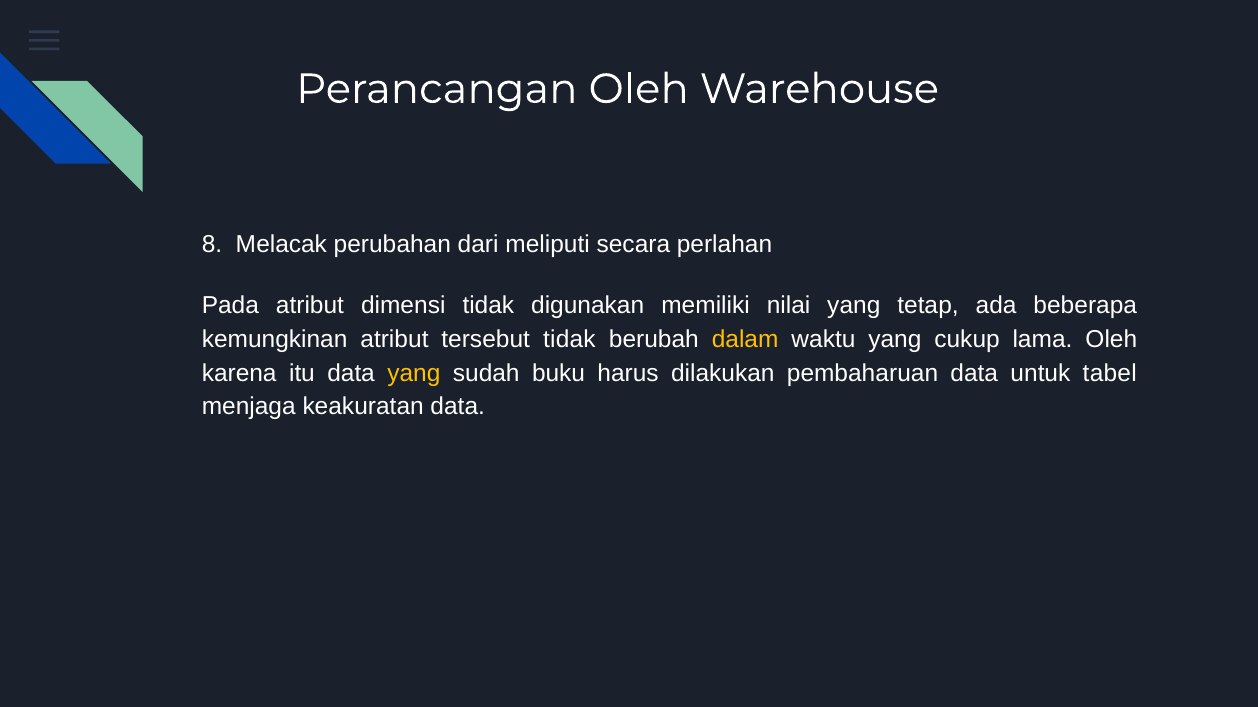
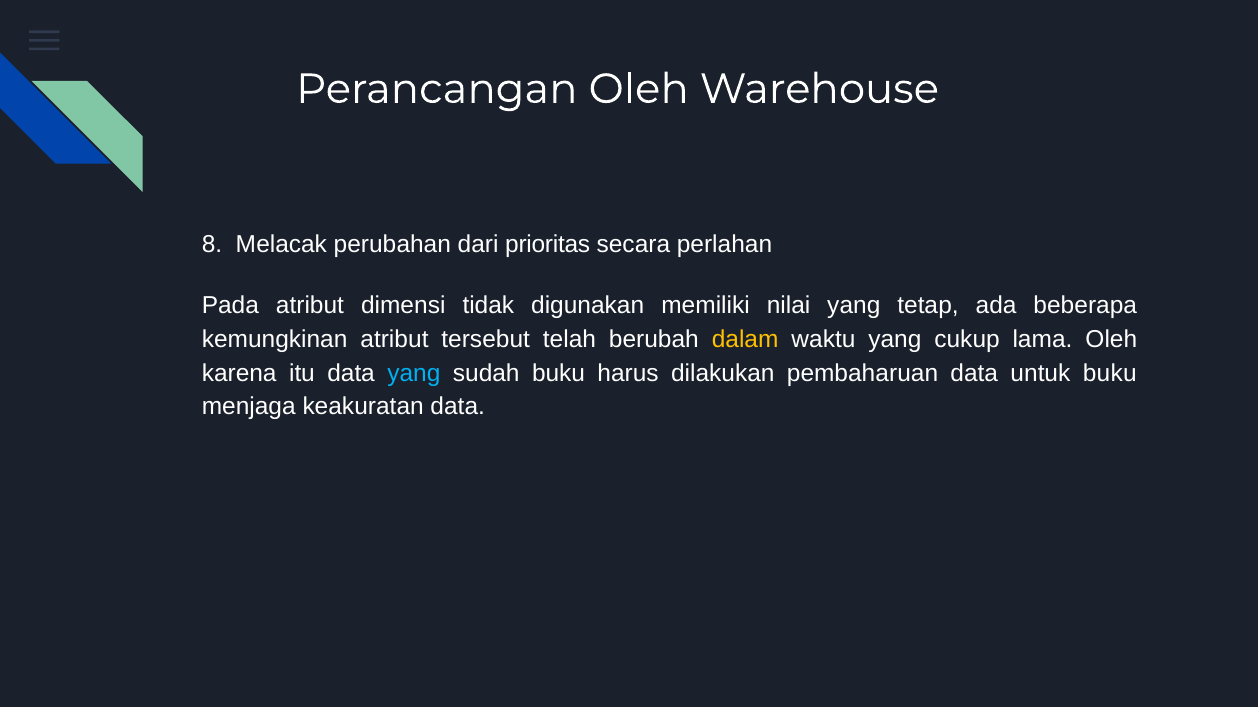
meliputi: meliputi -> prioritas (548, 244)
tersebut tidak: tidak -> telah (570, 340)
yang colour: yellow -> light blue (414, 373)
untuk tabel: tabel -> buku (1110, 373)
